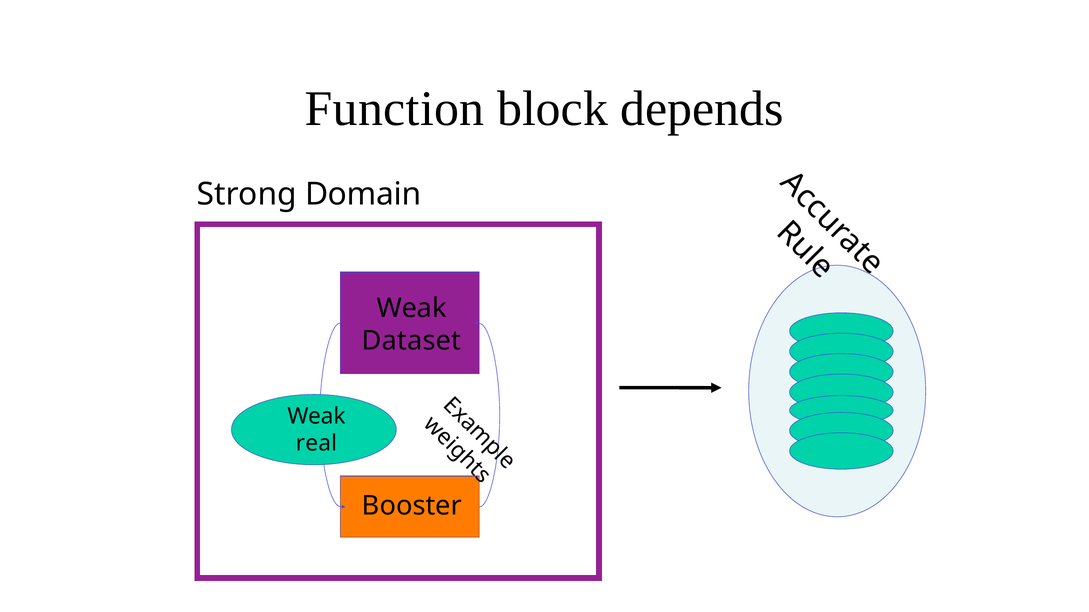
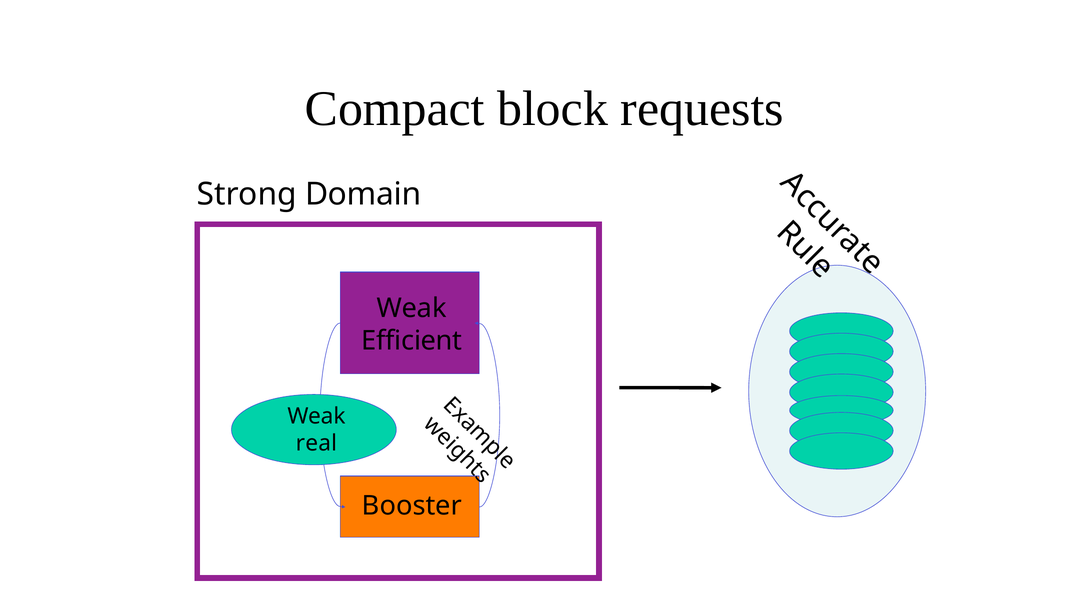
Function: Function -> Compact (395, 109)
depends: depends -> requests (702, 109)
Dataset: Dataset -> Efficient (412, 341)
